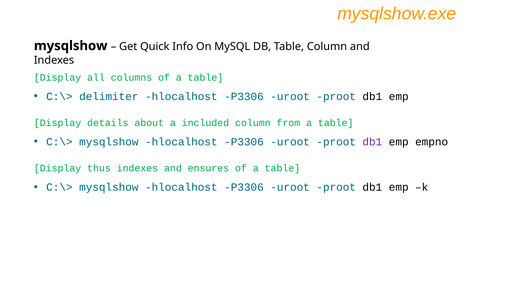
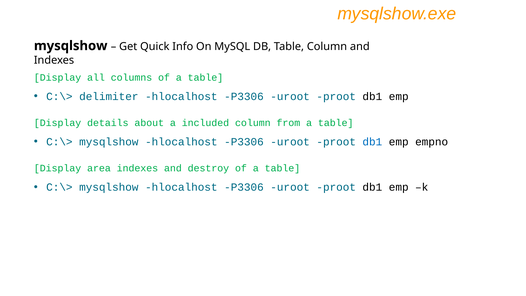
db1 colour: purple -> blue (372, 142)
thus: thus -> area (99, 168)
ensures: ensures -> destroy (208, 168)
